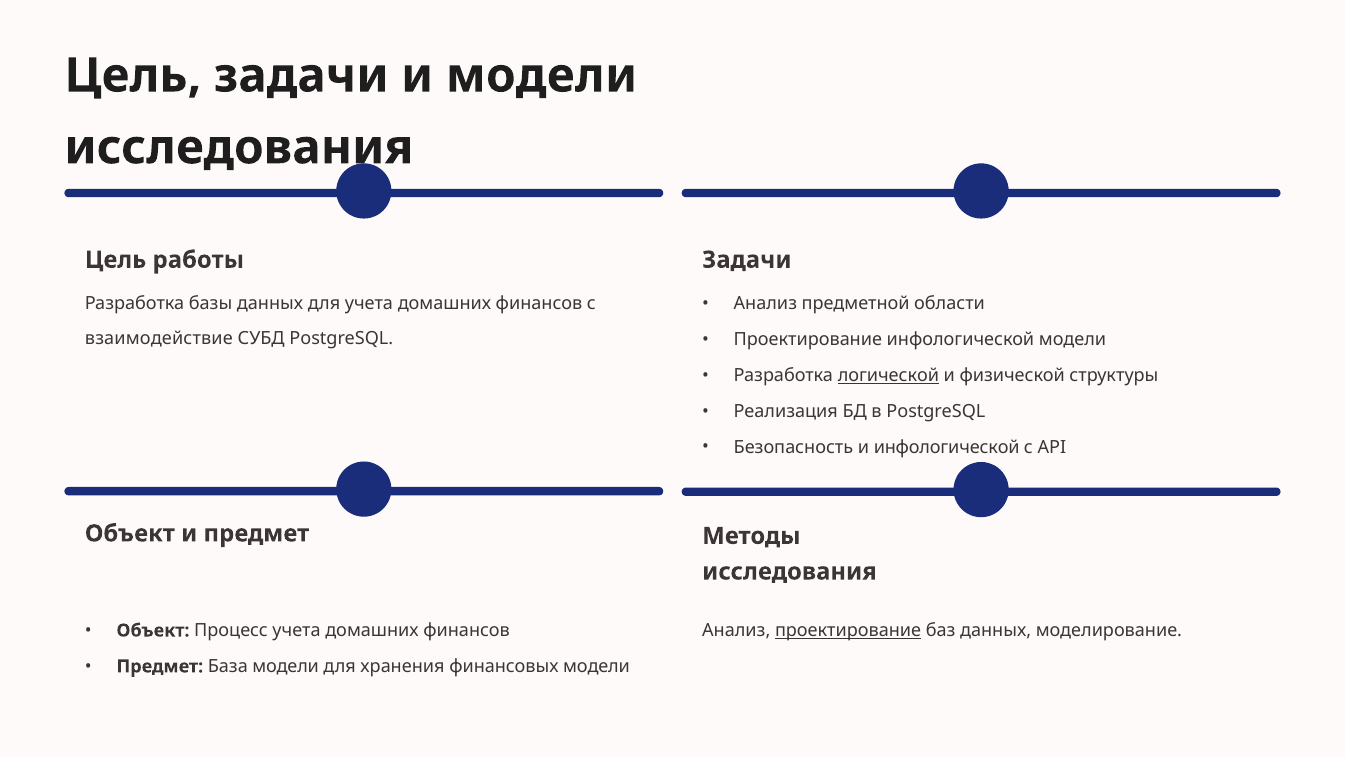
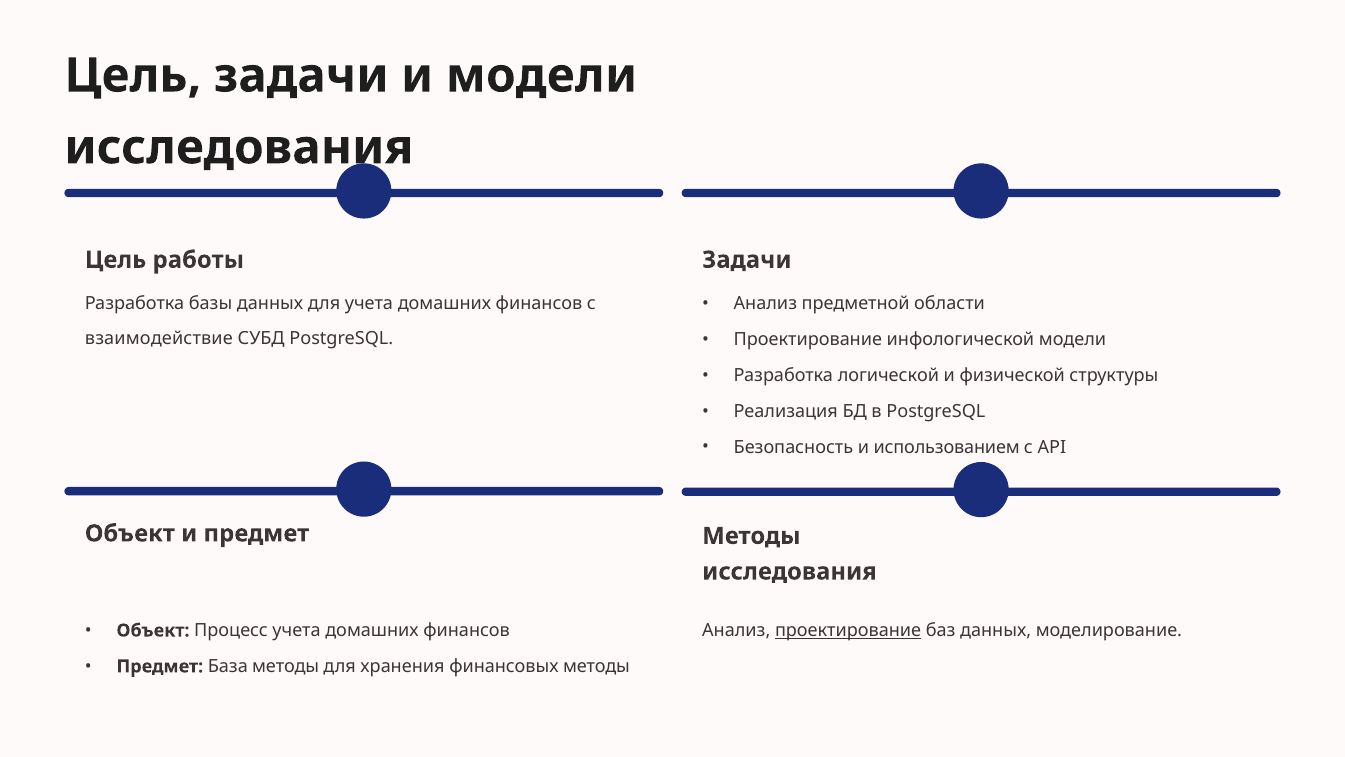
логической underline: present -> none (888, 375)
и инфологической: инфологической -> использованием (947, 447)
База модели: модели -> методы (286, 666)
финансовых модели: модели -> методы (597, 666)
